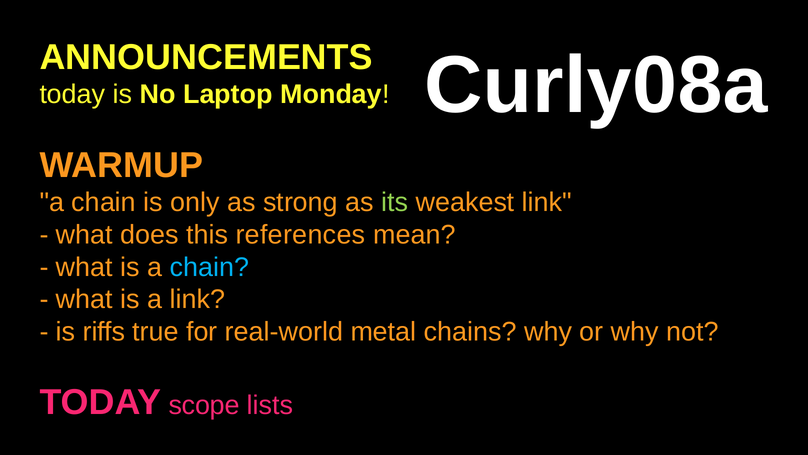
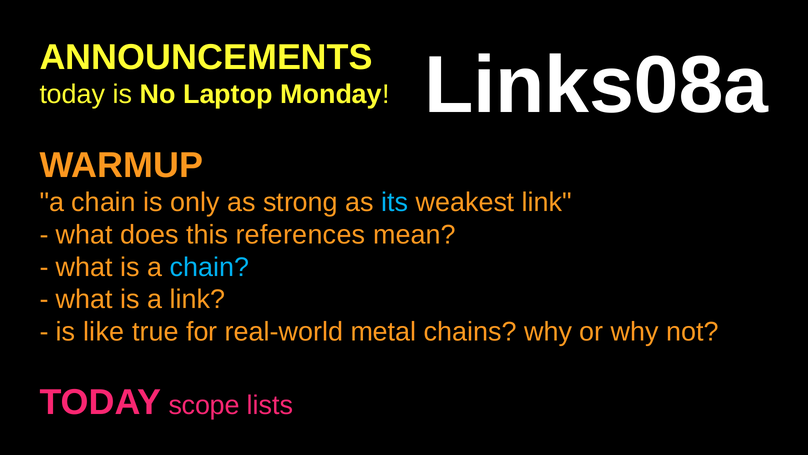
Curly08a: Curly08a -> Links08a (596, 85)
its colour: light green -> light blue (395, 202)
riffs: riffs -> like (104, 331)
